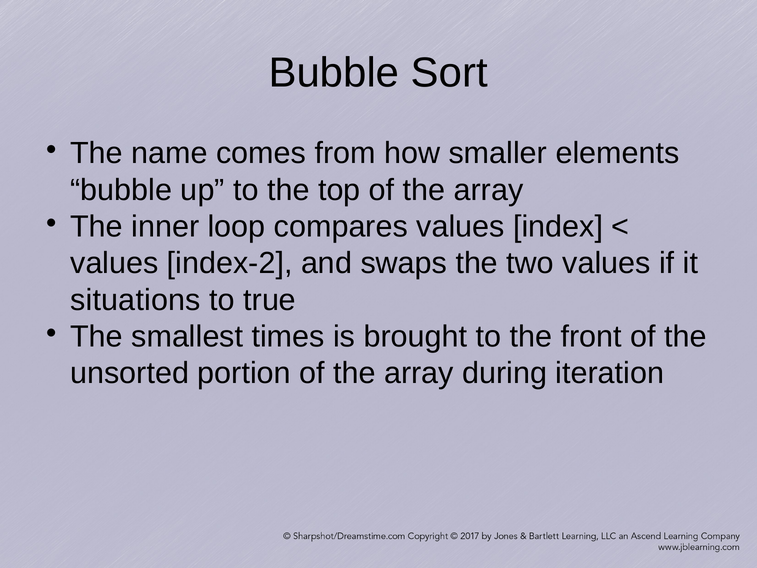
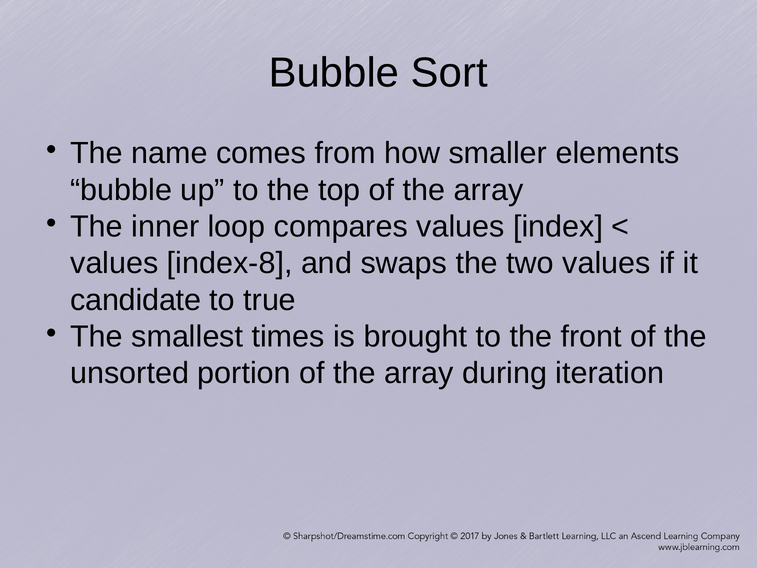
index-2: index-2 -> index-8 (230, 263)
situations: situations -> candidate (136, 300)
